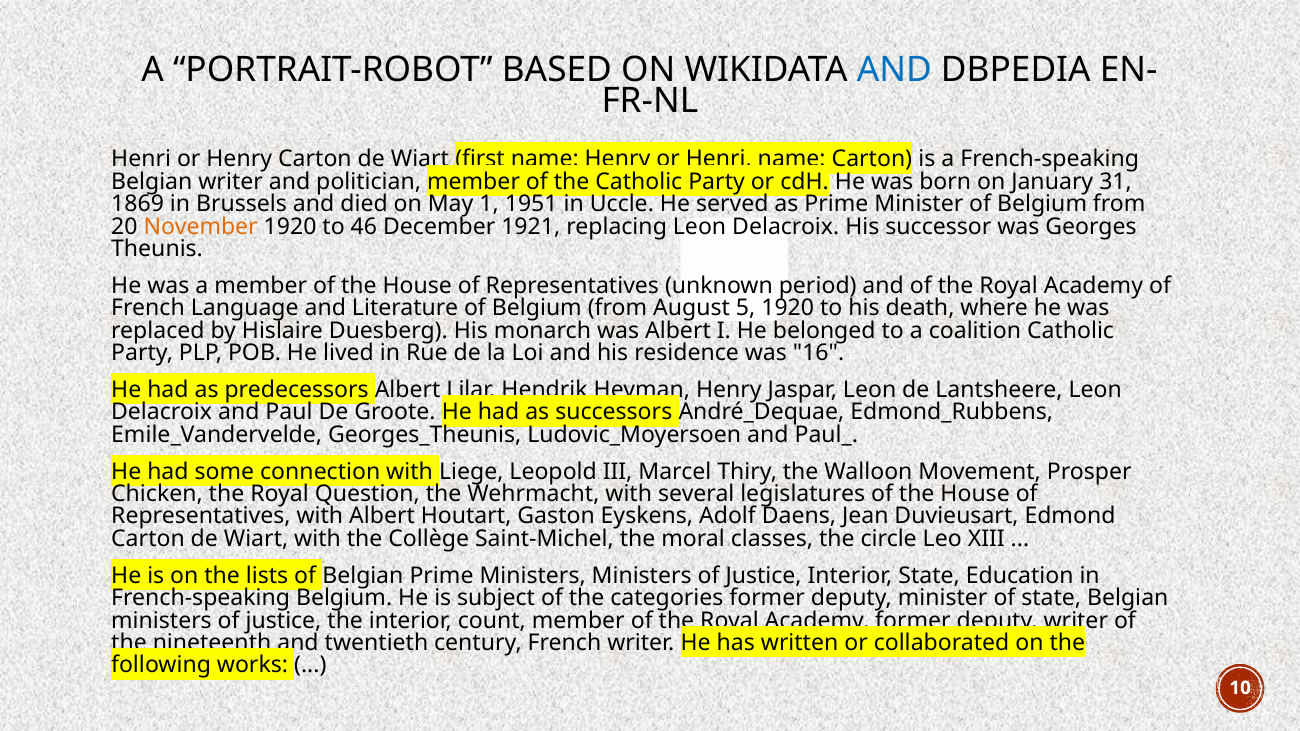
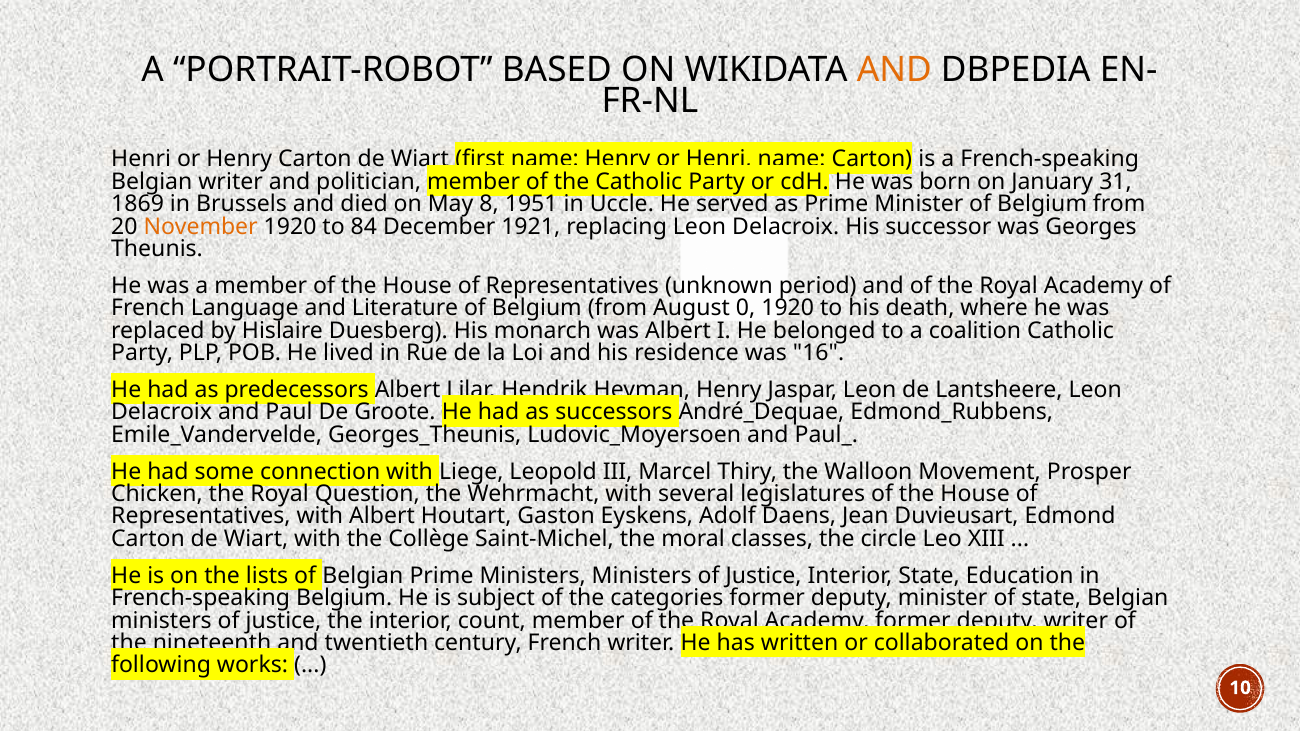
AND colour: blue -> orange (894, 70)
1: 1 -> 8 (489, 204)
46: 46 -> 84 (364, 227)
5: 5 -> 0 (746, 308)
